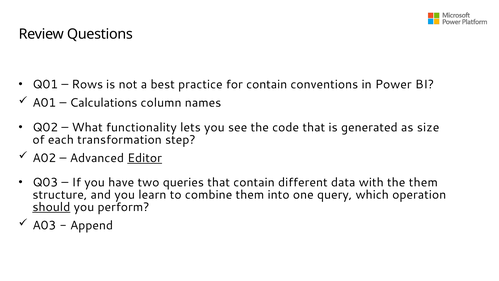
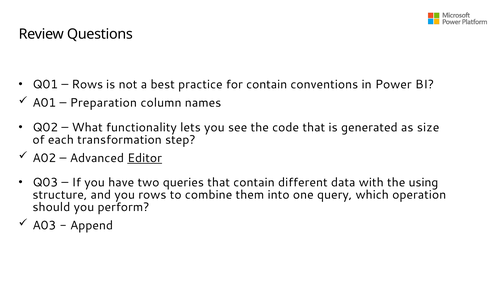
Calculations: Calculations -> Preparation (103, 103)
the them: them -> using (423, 182)
you learn: learn -> rows (152, 195)
should underline: present -> none (51, 207)
